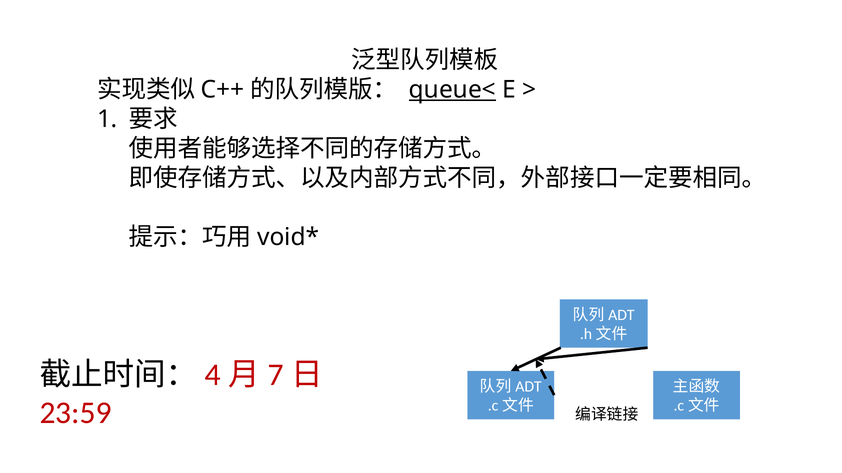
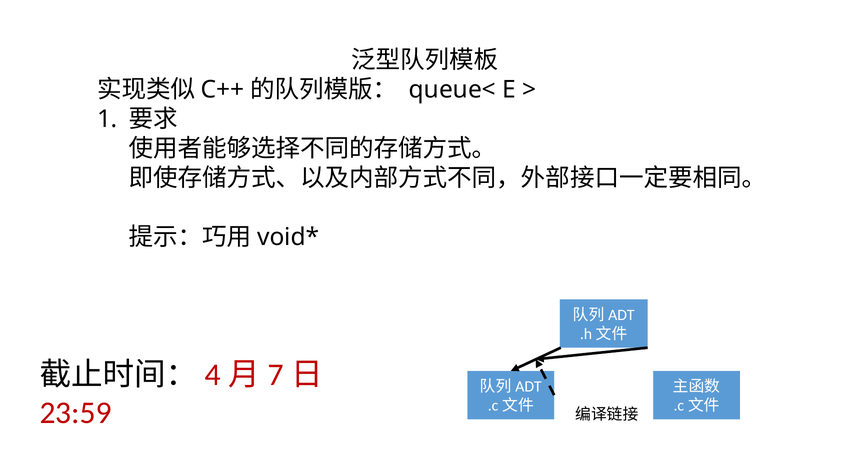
queue< underline: present -> none (452, 90)
